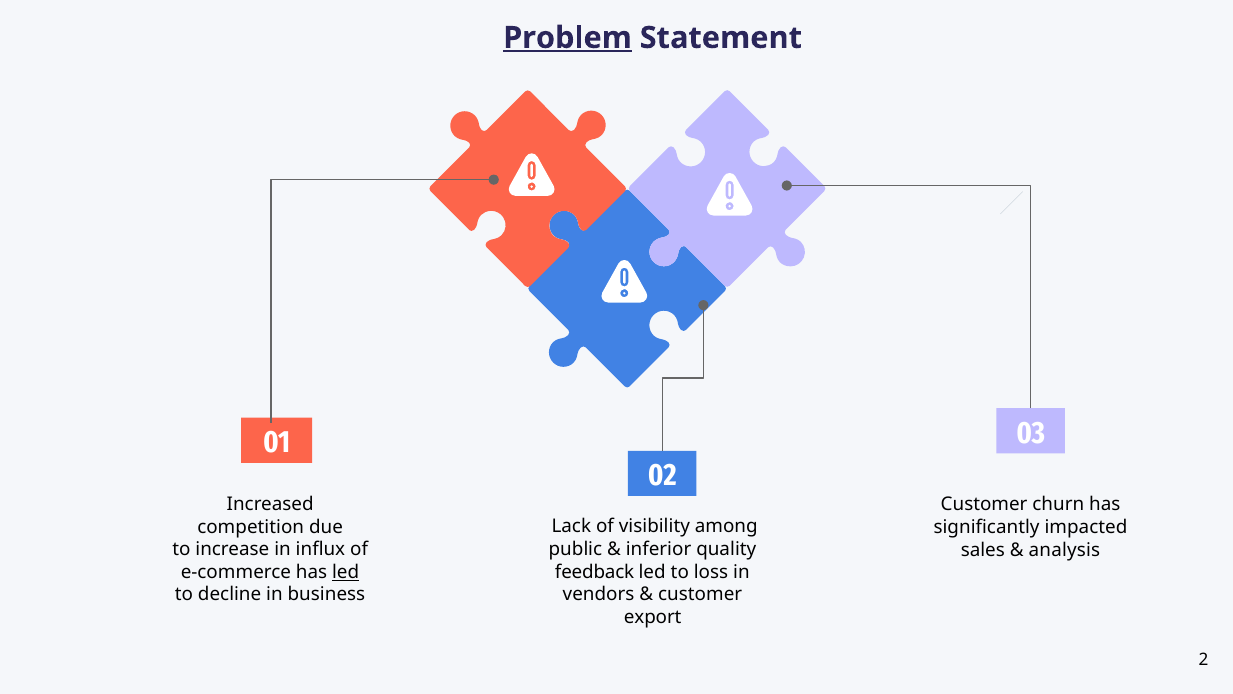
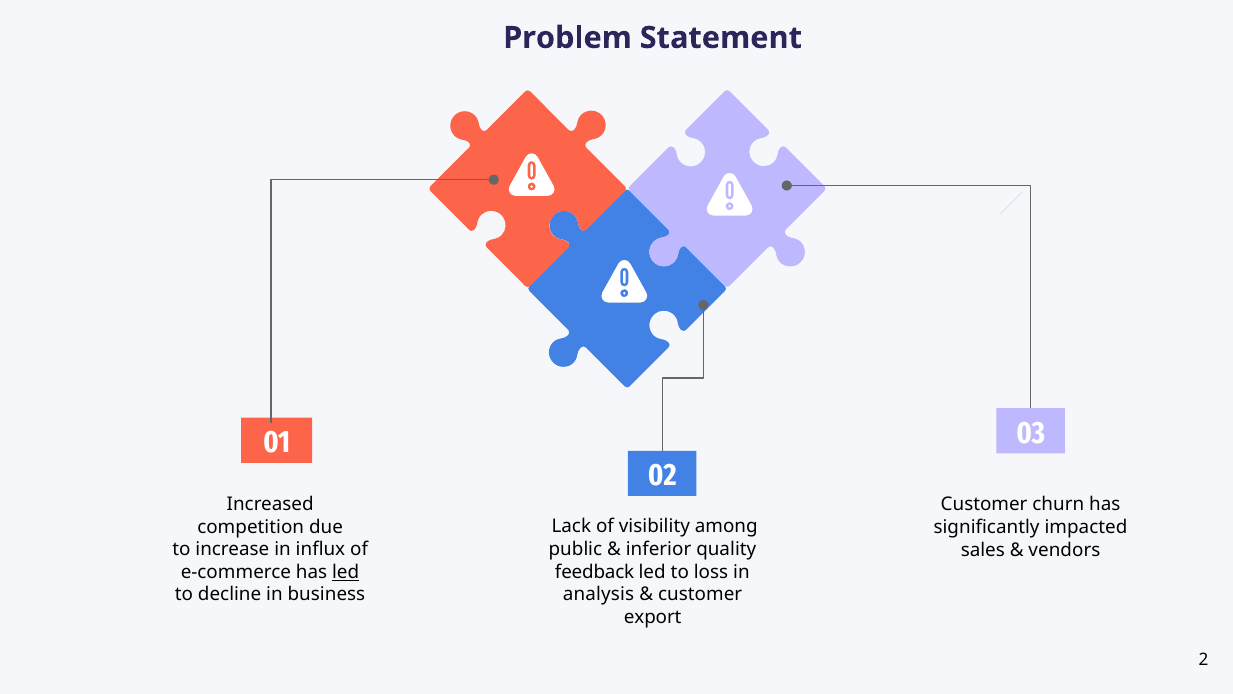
Problem underline: present -> none (568, 38)
analysis: analysis -> vendors (1064, 549)
vendors: vendors -> analysis (598, 594)
